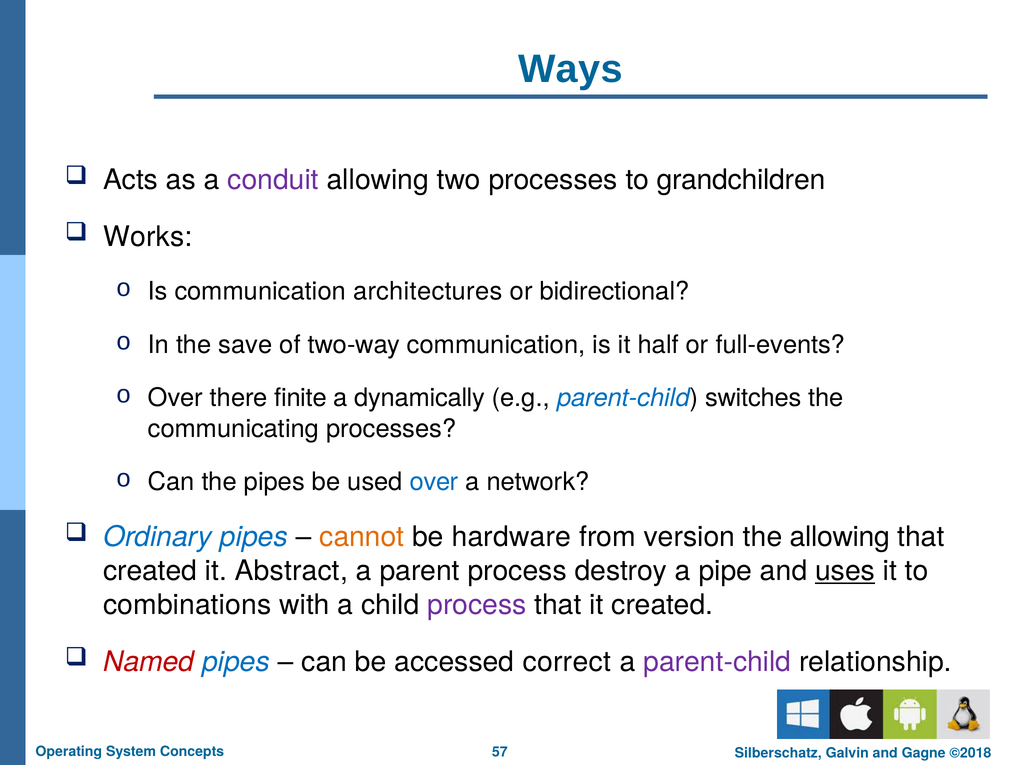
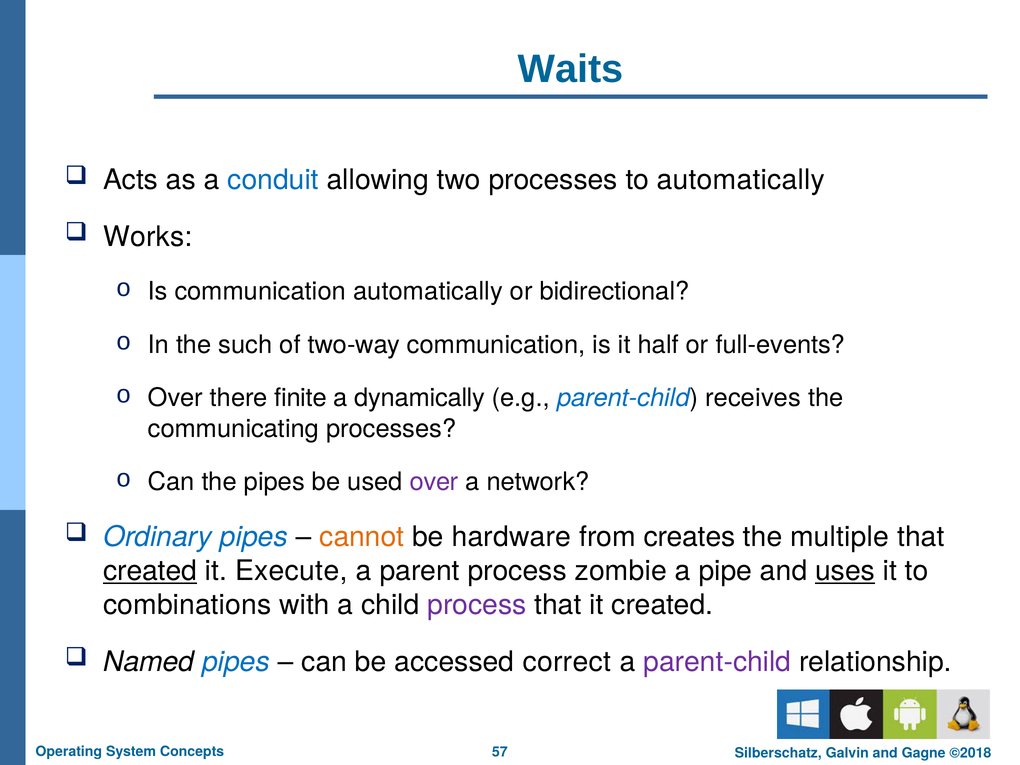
Ways: Ways -> Waits (571, 69)
conduit colour: purple -> blue (273, 180)
to grandchildren: grandchildren -> automatically (741, 180)
communication architectures: architectures -> automatically (428, 292)
save: save -> such (245, 345)
switches: switches -> receives (753, 398)
over colour: blue -> purple (434, 482)
version: version -> creates (689, 537)
the allowing: allowing -> multiple (840, 537)
created underline: none -> present (150, 571)
Abstract: Abstract -> Execute (291, 571)
destroy: destroy -> zombie (621, 571)
Named colour: red -> black (149, 662)
